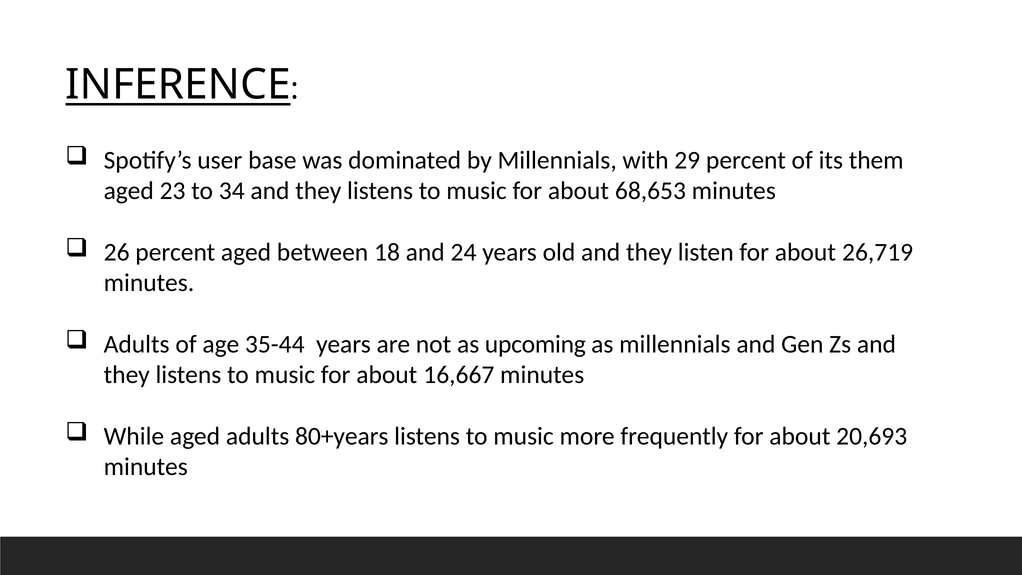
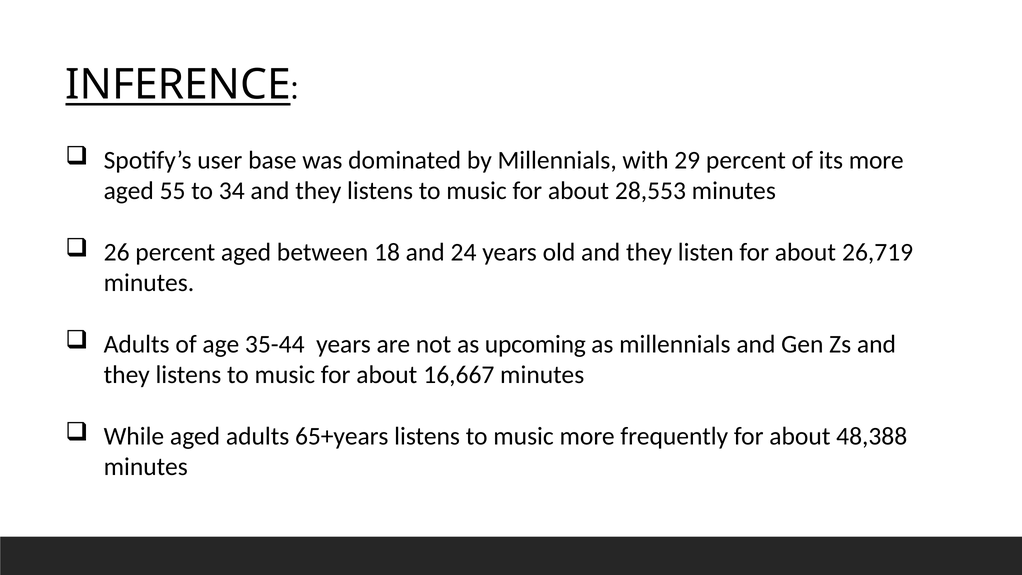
its them: them -> more (876, 160)
23: 23 -> 55 (173, 191)
68,653: 68,653 -> 28,553 (650, 191)
80+years: 80+years -> 65+years (342, 436)
20,693: 20,693 -> 48,388 (872, 436)
